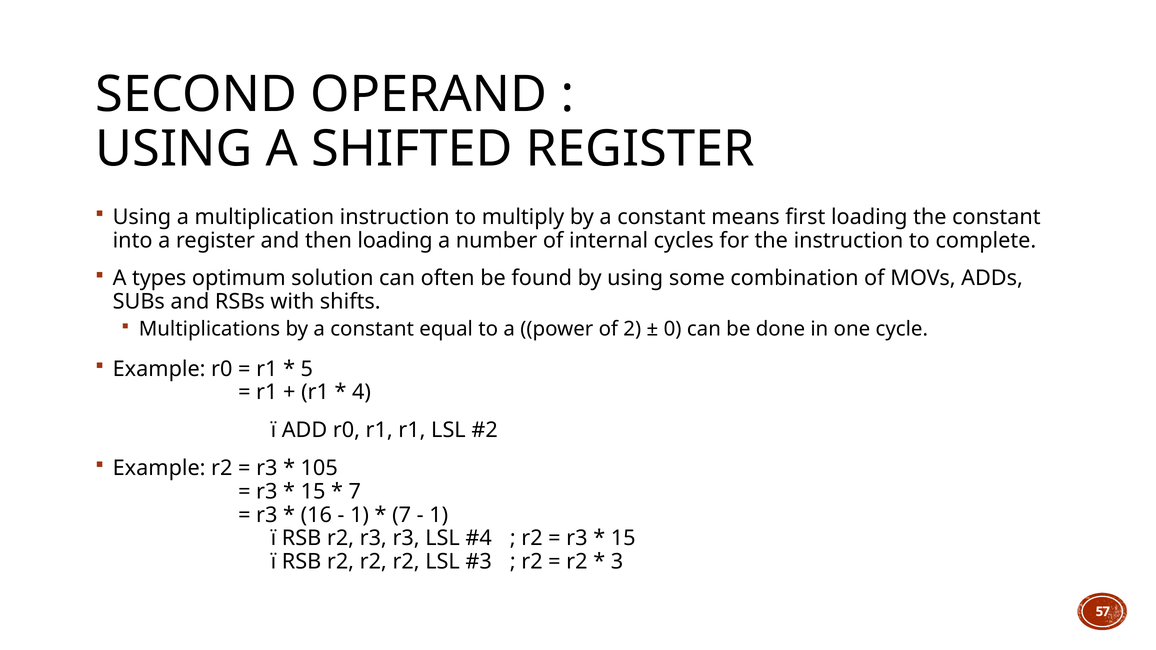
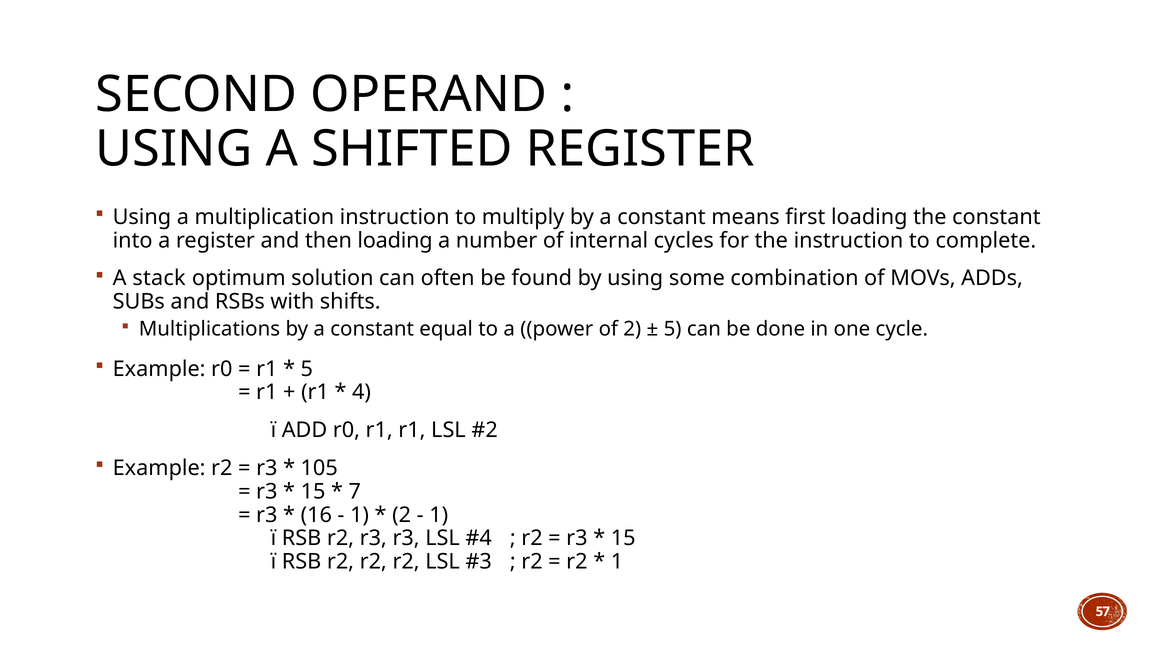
types: types -> stack (159, 278)
0: 0 -> 5 (673, 329)
7: 7 -> 2 (402, 515)
3: 3 -> 1 (617, 562)
